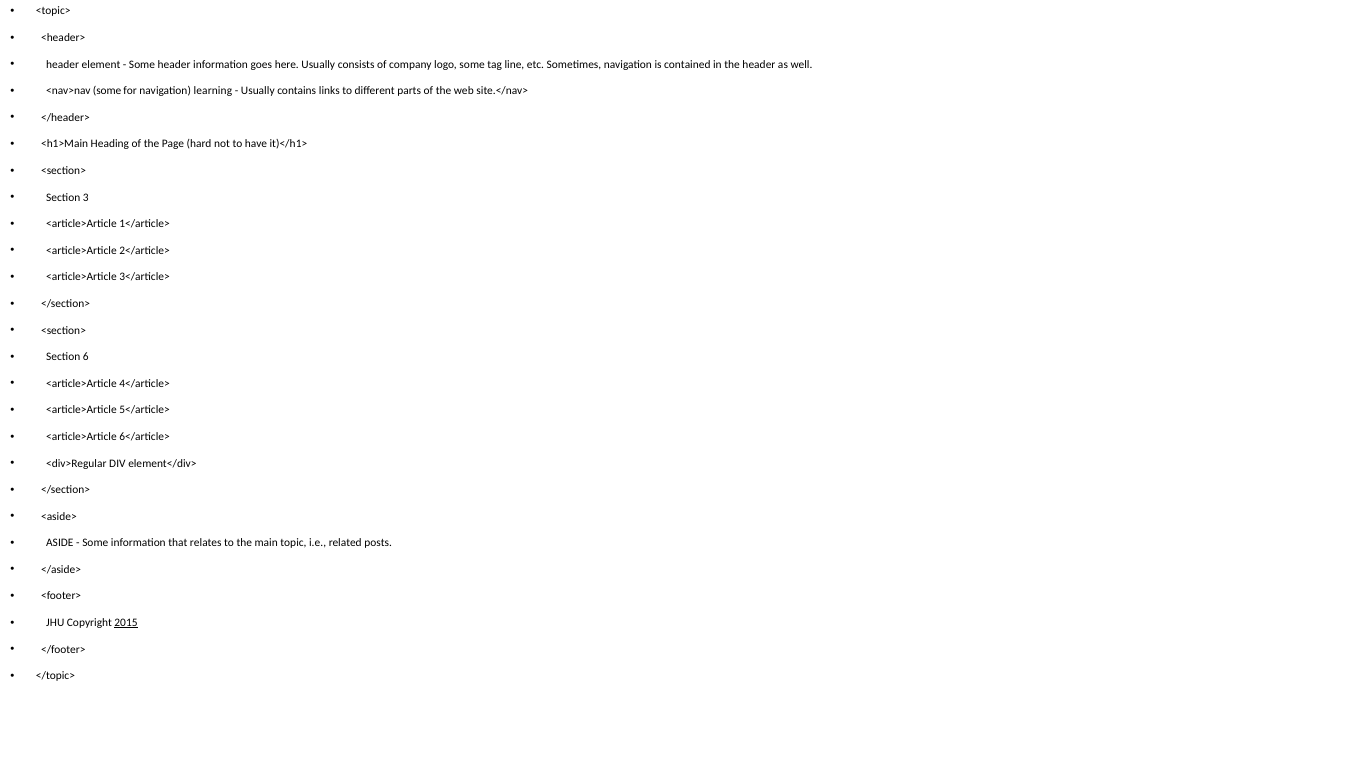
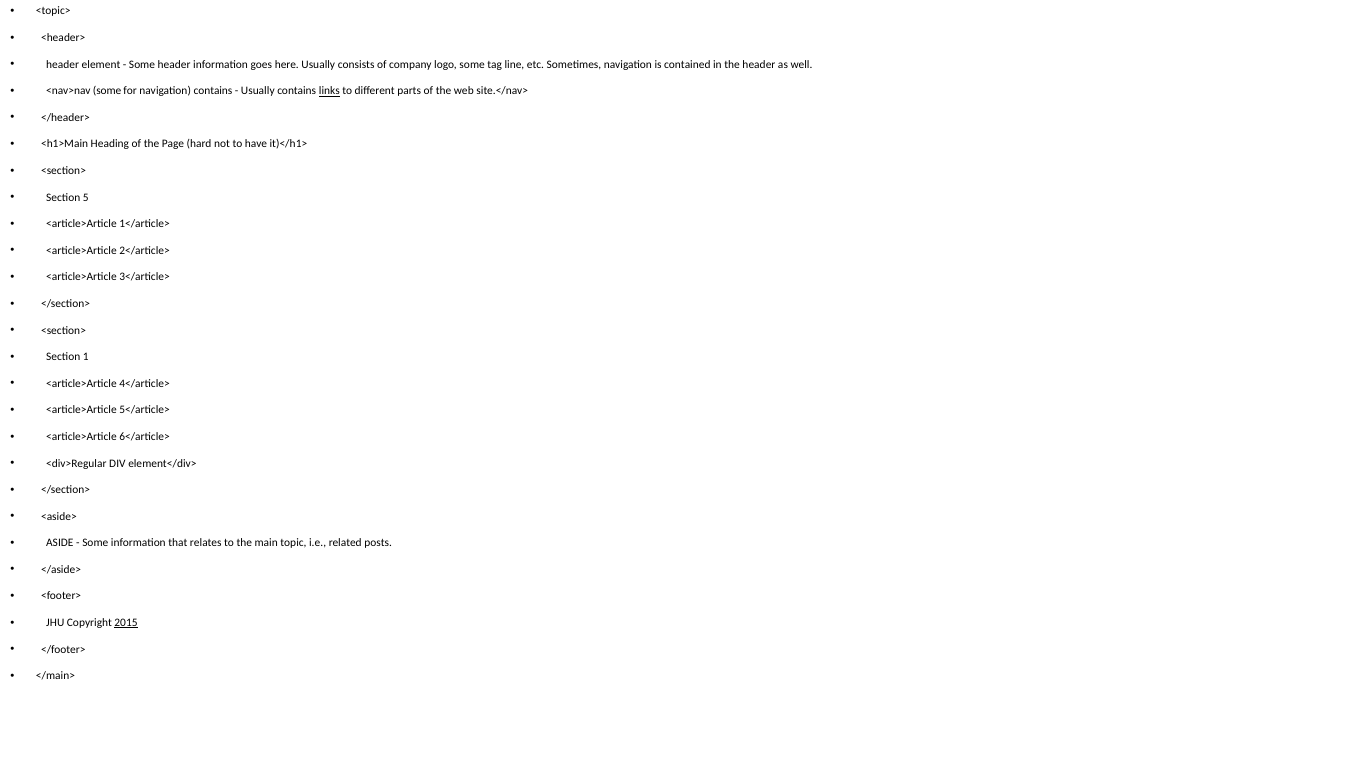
navigation learning: learning -> contains (213, 91)
links underline: none -> present (329, 91)
3: 3 -> 5 (86, 197)
6: 6 -> 1 (86, 357)
</topic>: </topic> -> </main> (55, 676)
